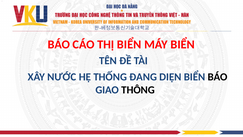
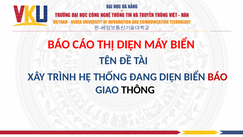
THỊ BIỂN: BIỂN -> DIỆN (129, 44)
NƯỚC: NƯỚC -> TRÌNH (62, 77)
BÁO colour: black -> red (218, 77)
